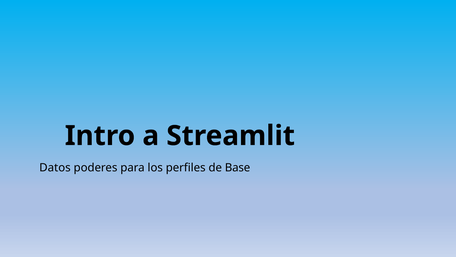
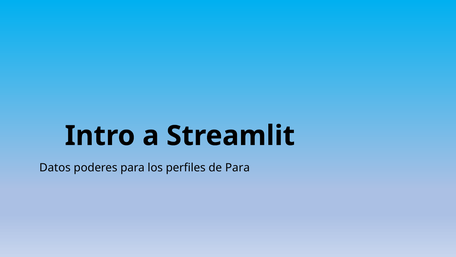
de Base: Base -> Para (237, 167)
